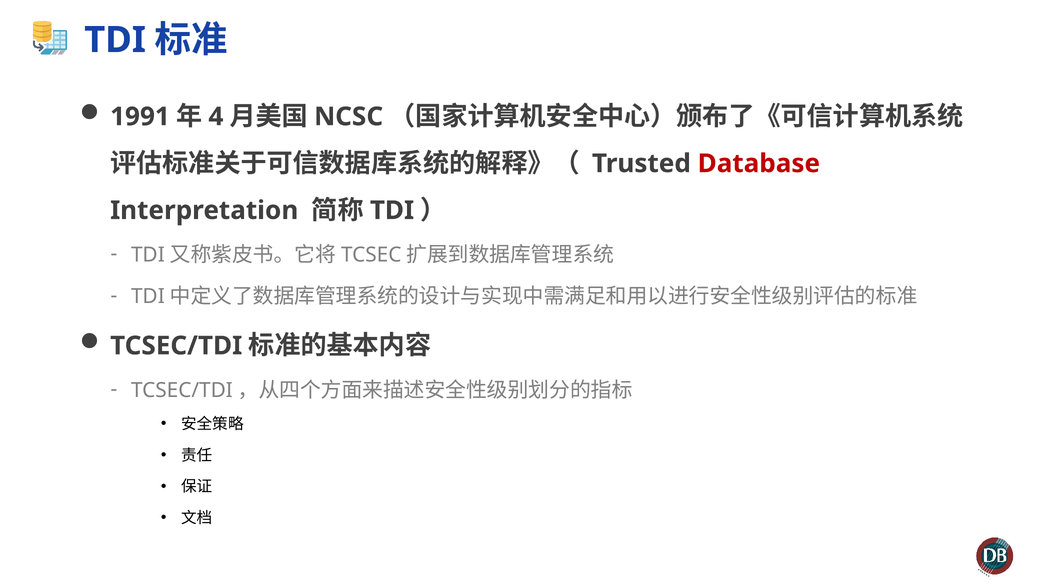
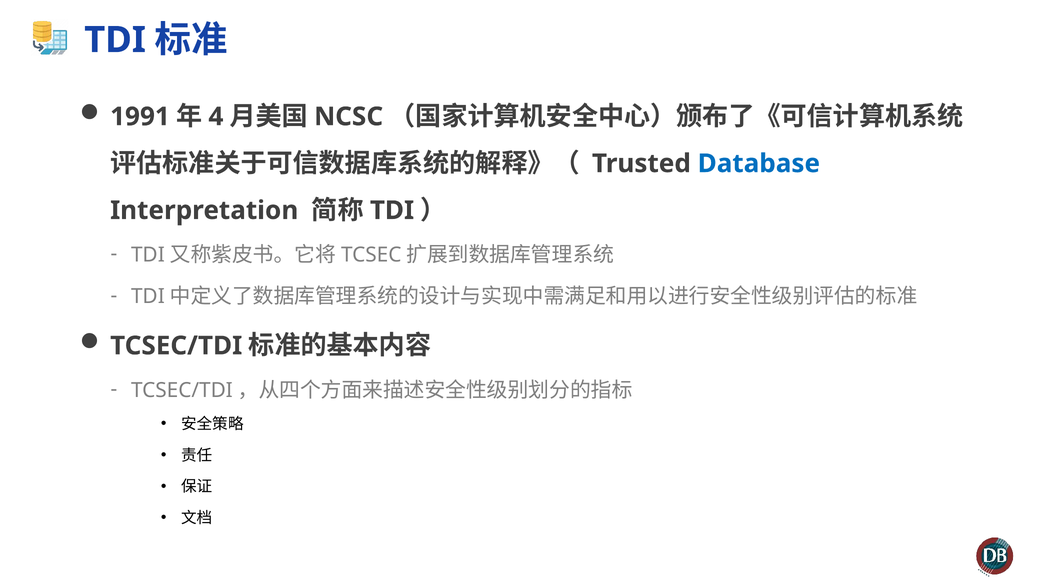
Database colour: red -> blue (759, 164)
